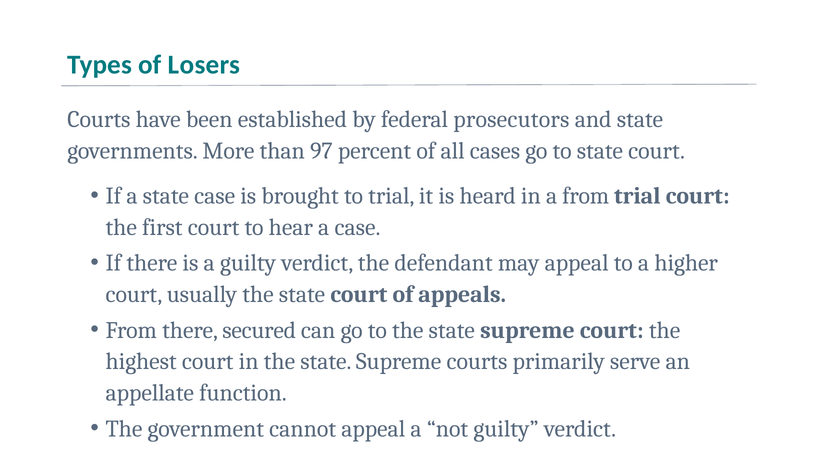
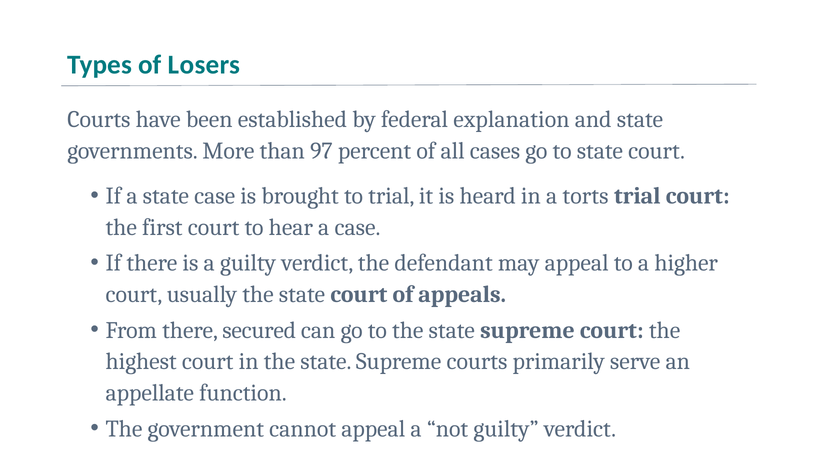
prosecutors: prosecutors -> explanation (511, 119)
a from: from -> torts (586, 196)
